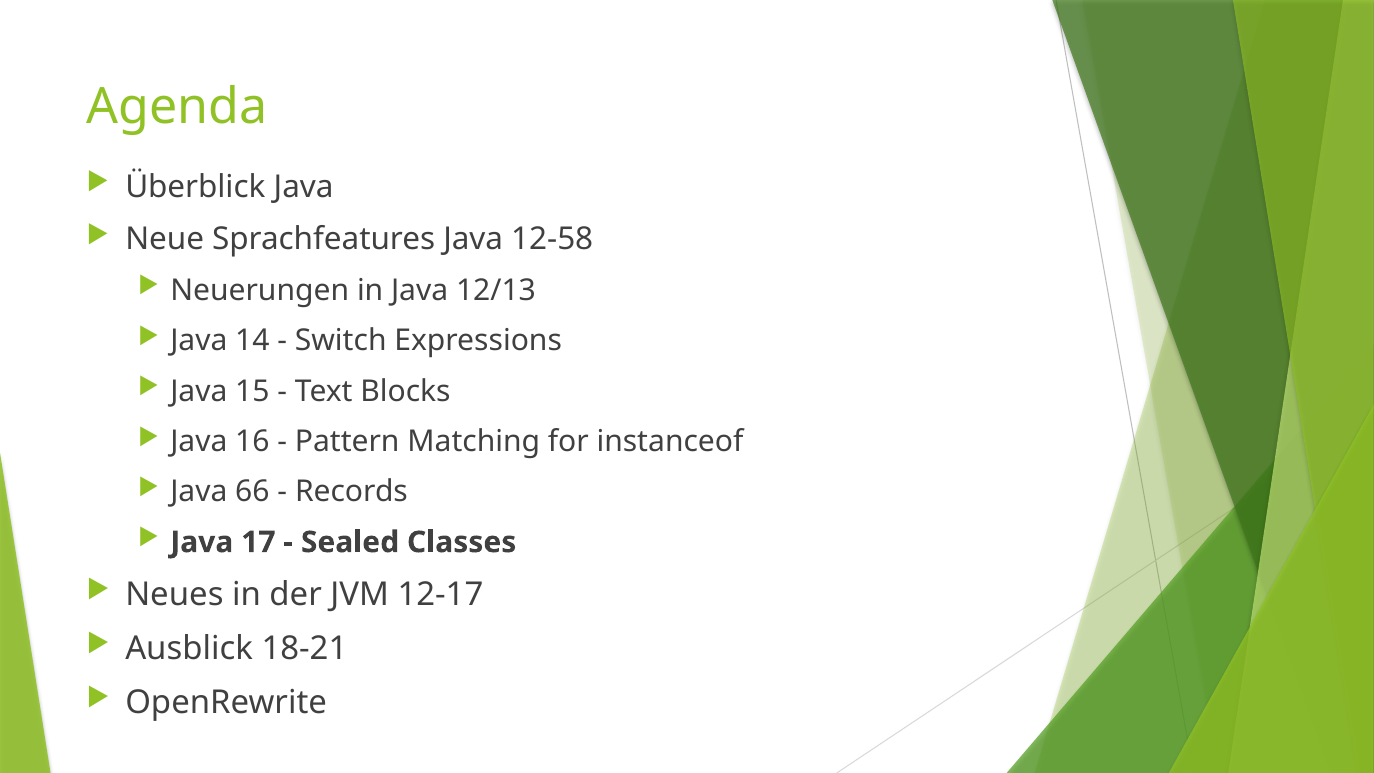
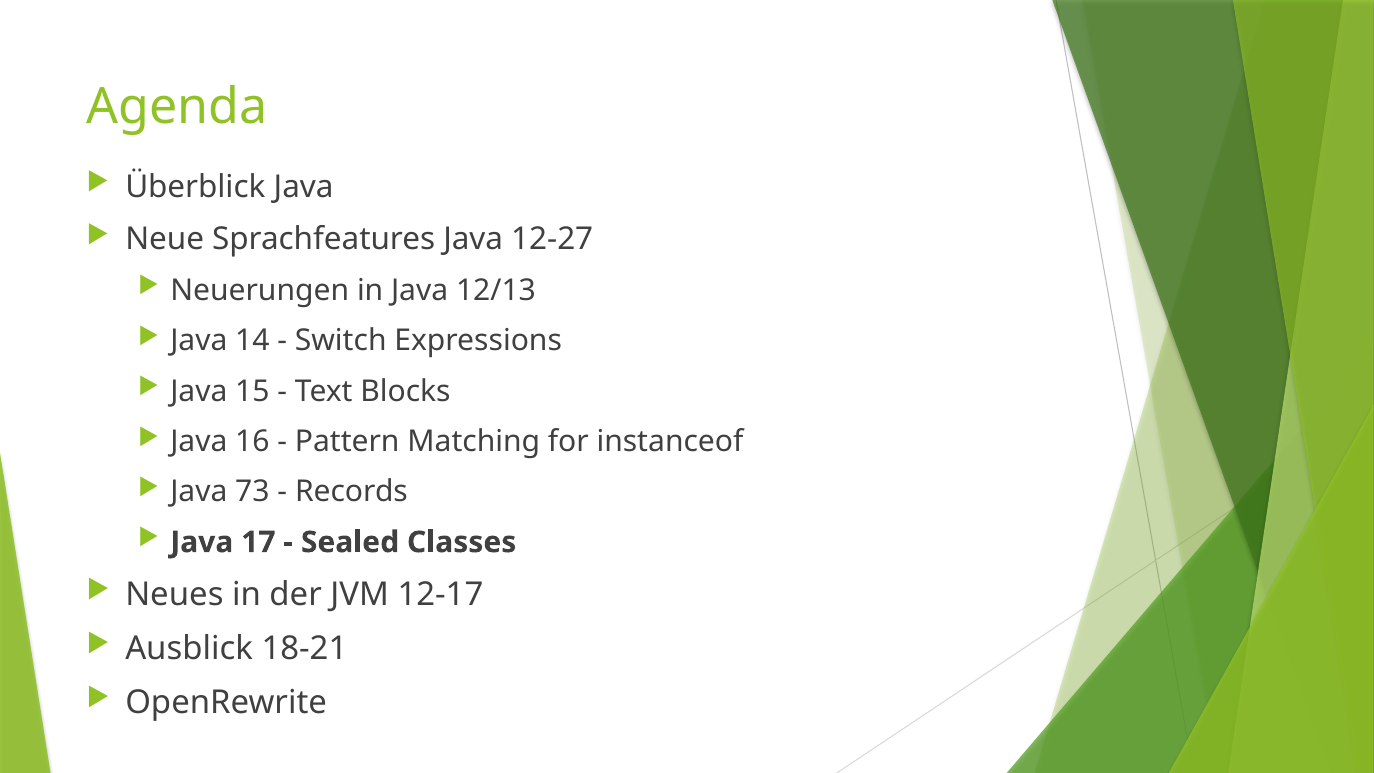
12-58: 12-58 -> 12-27 (552, 239)
66: 66 -> 73 (252, 492)
